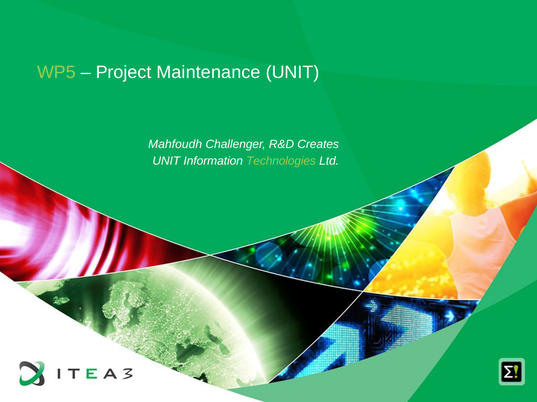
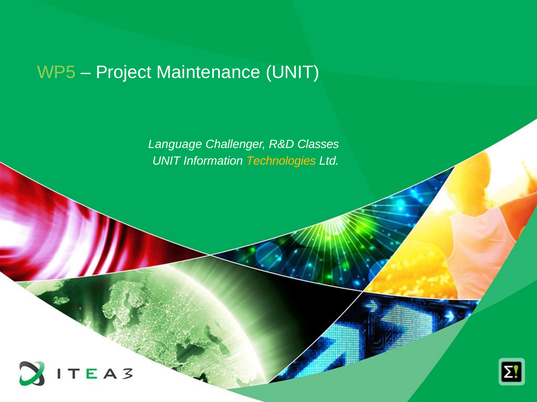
Mahfoudh: Mahfoudh -> Language (175, 144)
Creates: Creates -> Classes (318, 144)
Technologies colour: light green -> yellow (281, 161)
